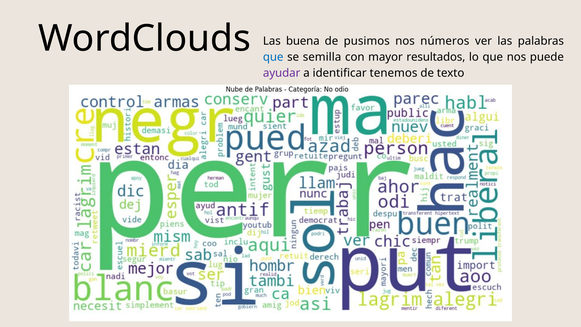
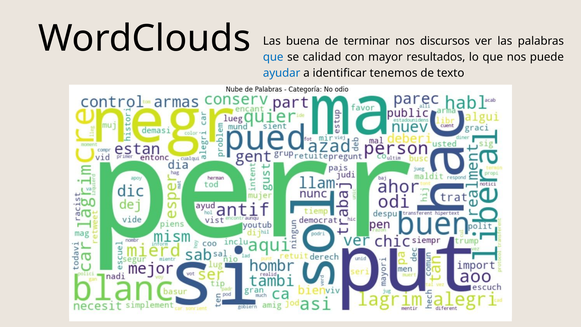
pusimos: pusimos -> terminar (367, 41)
números: números -> discursos (445, 41)
semilla: semilla -> calidad (322, 57)
ayudar colour: purple -> blue (282, 73)
